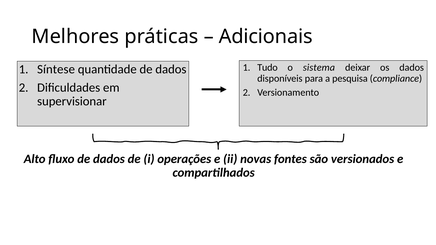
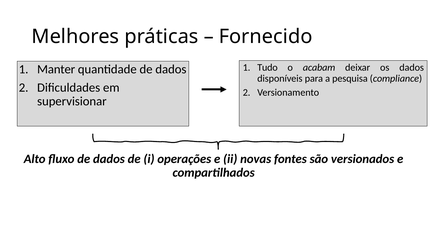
Adicionais: Adicionais -> Fornecido (266, 37)
sistema: sistema -> acabam (319, 68)
Síntese: Síntese -> Manter (56, 69)
